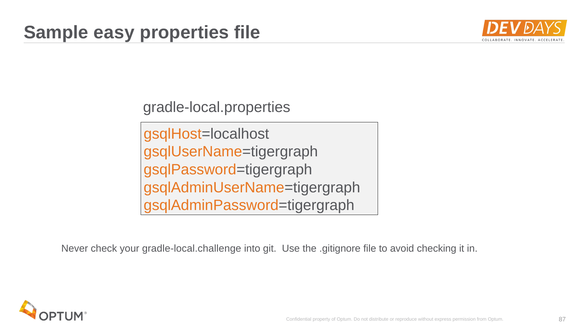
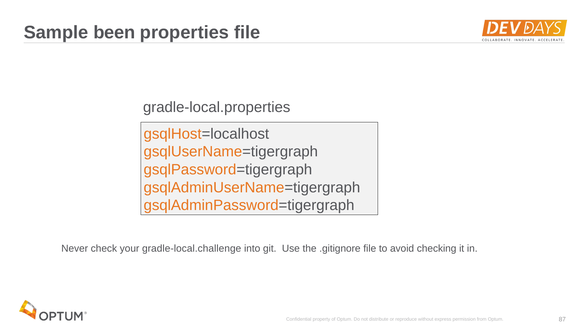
easy: easy -> been (114, 32)
